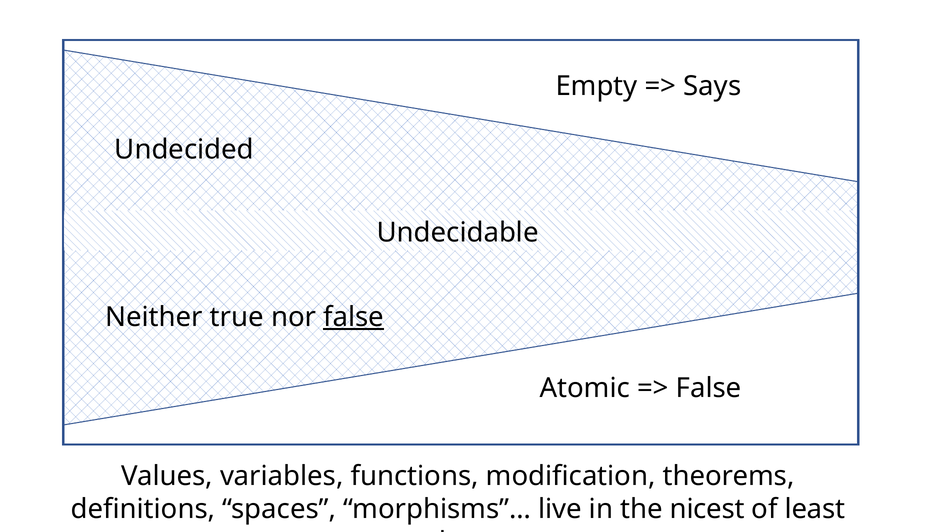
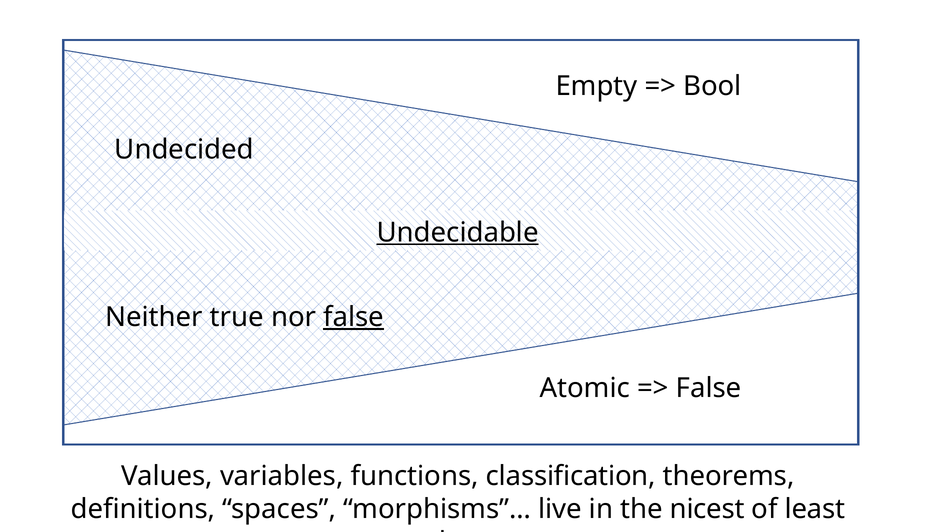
Says: Says -> Bool (712, 86)
Undecidable underline: none -> present (458, 233)
modification: modification -> classification (571, 476)
